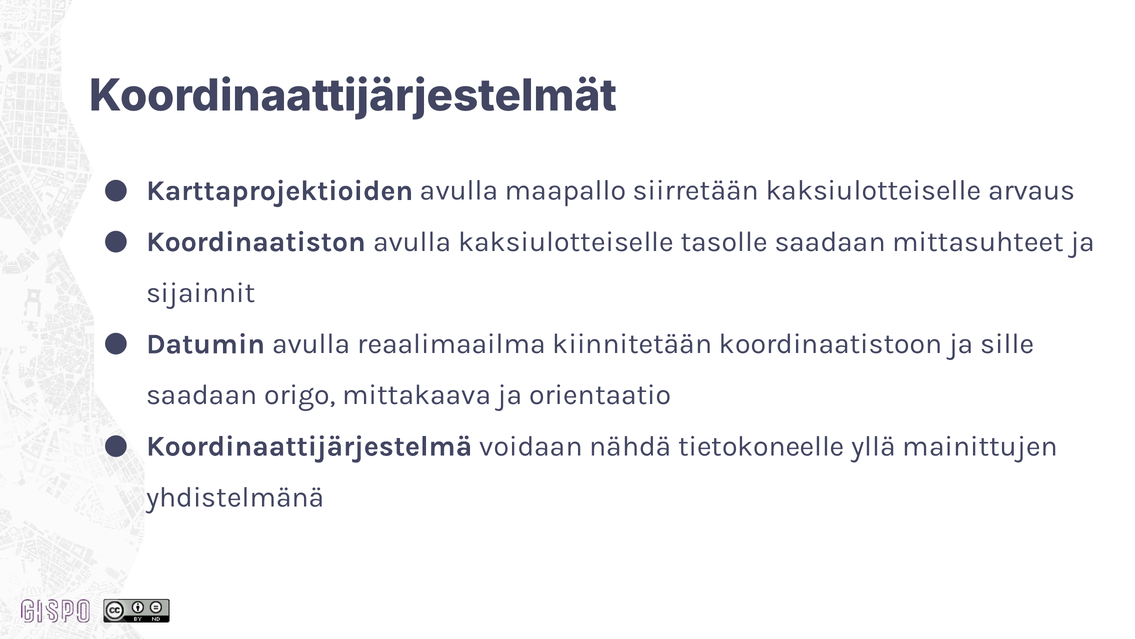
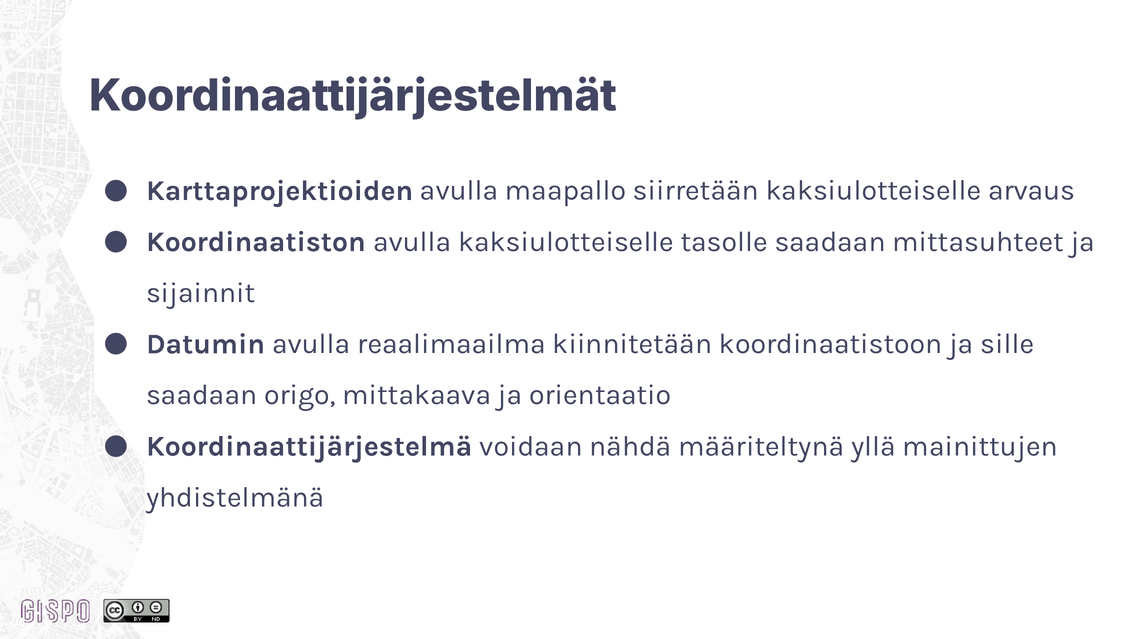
tietokoneelle: tietokoneelle -> määriteltynä (761, 446)
